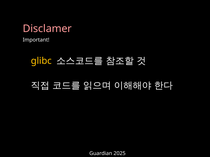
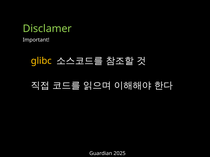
Disclamer colour: pink -> light green (47, 29)
